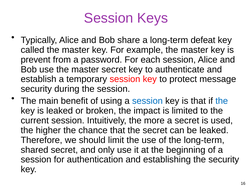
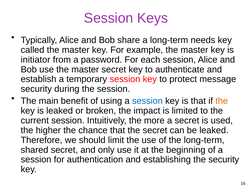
defeat: defeat -> needs (203, 40)
prevent: prevent -> initiator (36, 60)
the colour: blue -> orange (222, 101)
